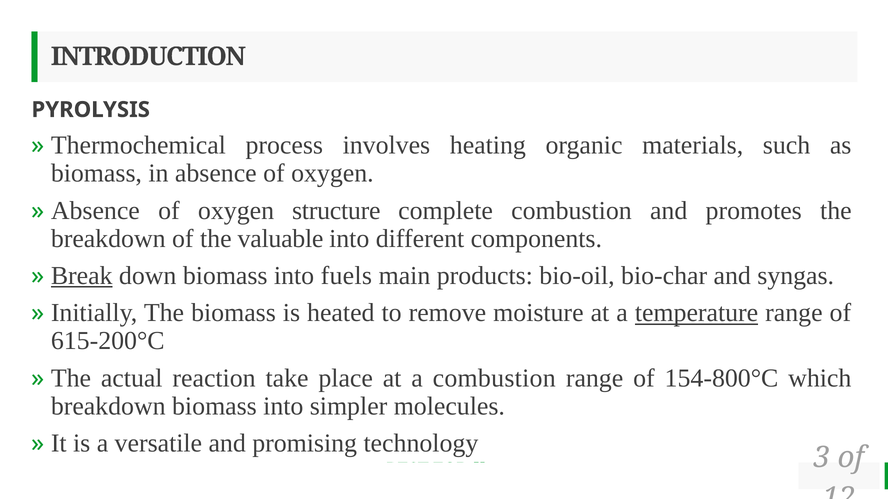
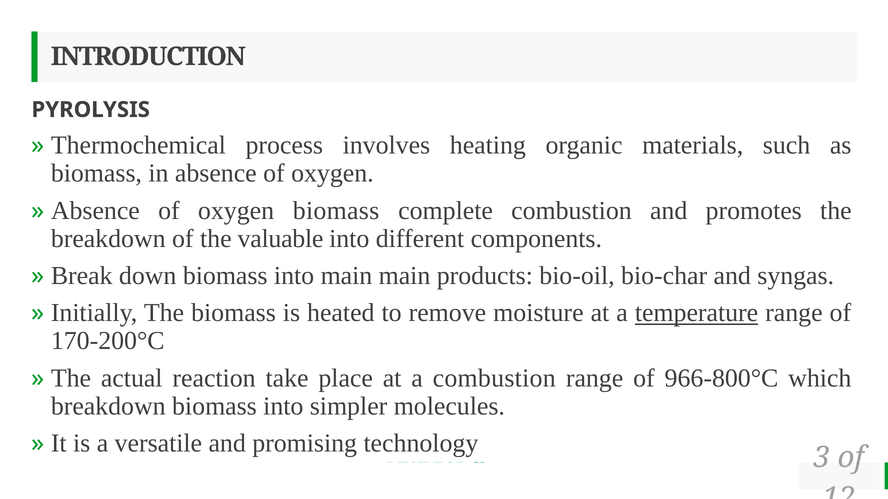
oxygen structure: structure -> biomass (336, 211)
Break underline: present -> none (82, 276)
into fuels: fuels -> main (346, 276)
615-200°C: 615-200°C -> 170-200°C (108, 341)
154-800°C: 154-800°C -> 966-800°C (721, 378)
